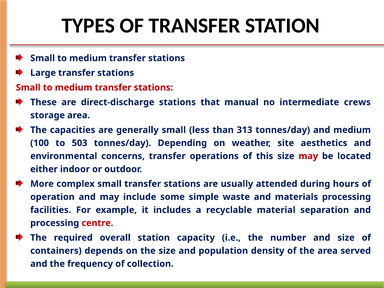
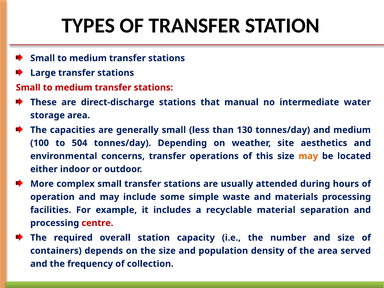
crews: crews -> water (357, 102)
313: 313 -> 130 (245, 130)
503: 503 -> 504 (80, 143)
may colour: red -> orange (308, 156)
